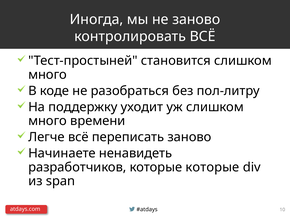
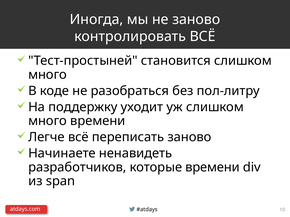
которые которые: которые -> времени (213, 168)
